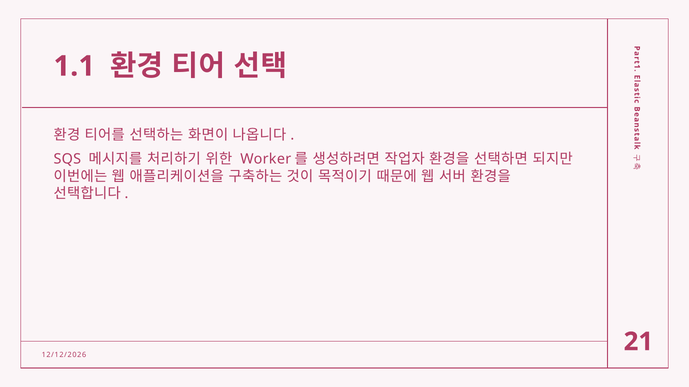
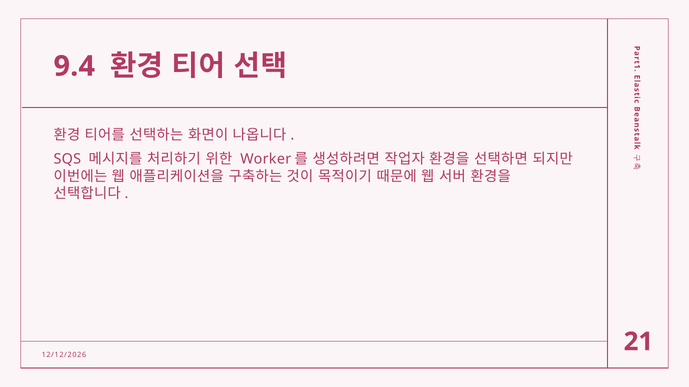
1.1: 1.1 -> 9.4 (74, 66)
